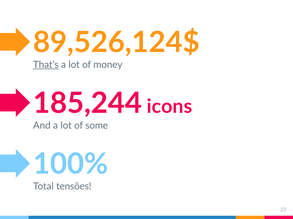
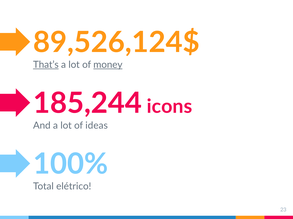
money underline: none -> present (108, 65)
some: some -> ideas (97, 126)
tensões: tensões -> elétrico (74, 187)
